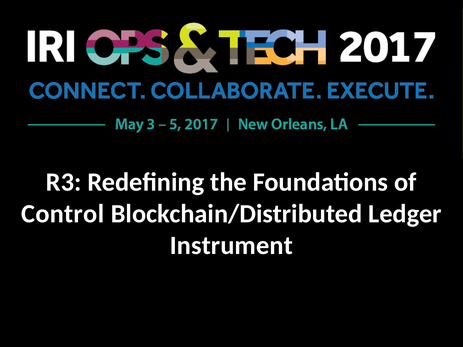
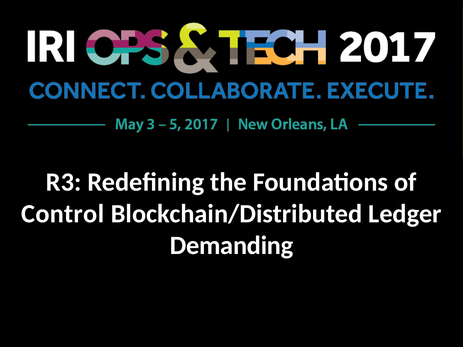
Instrument: Instrument -> Demanding (232, 246)
